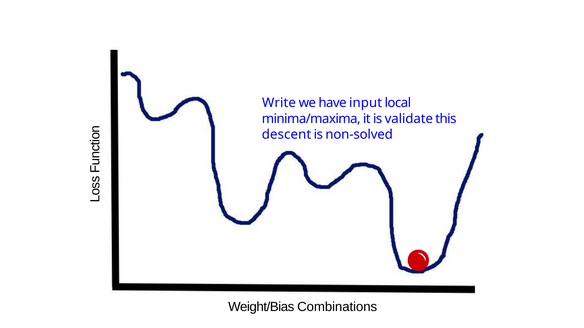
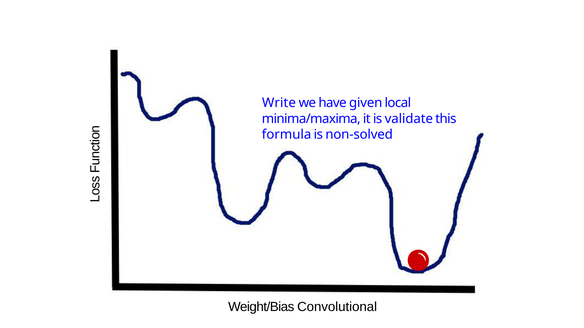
input: input -> given (366, 103)
descent: descent -> formula (287, 135)
Combinations: Combinations -> Convolutional (337, 307)
